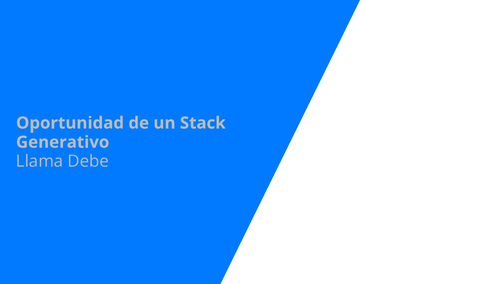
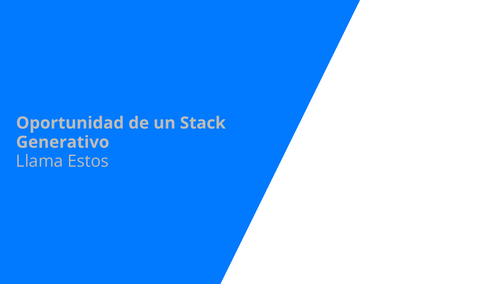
Debe: Debe -> Estos (88, 161)
